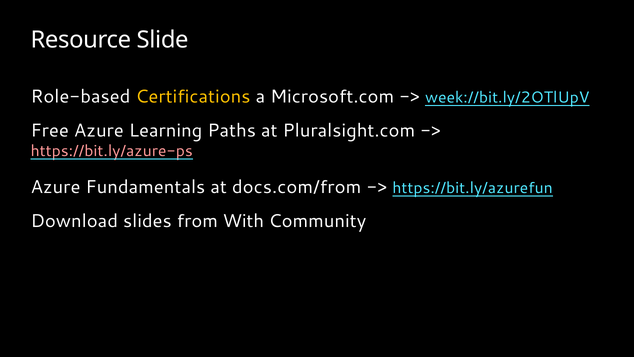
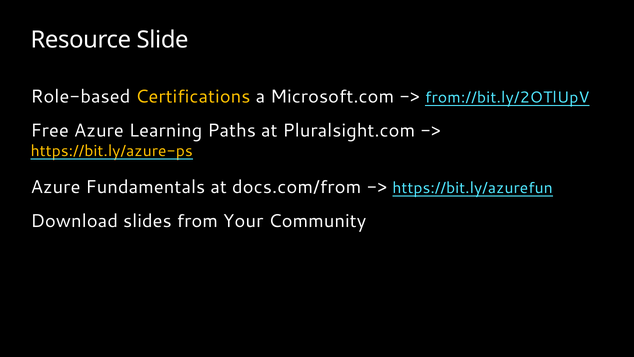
week://bit.ly/2OTlUpV: week://bit.ly/2OTlUpV -> from://bit.ly/2OTlUpV (507, 97)
https://bit.ly/azure-ps colour: pink -> yellow (112, 151)
With: With -> Your (243, 221)
